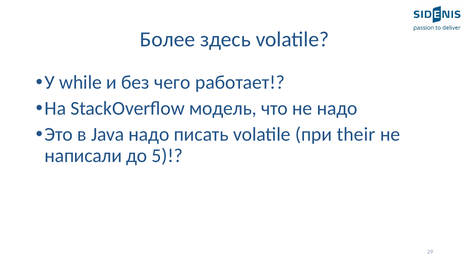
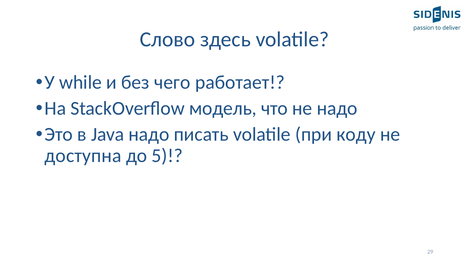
Более: Более -> Слово (168, 39)
their: their -> коду (356, 134)
написали: написали -> доступна (83, 155)
